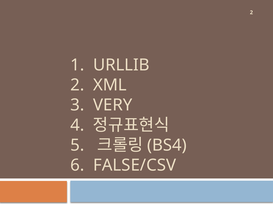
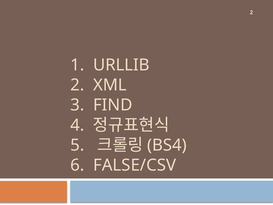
VERY: VERY -> FIND (113, 105)
